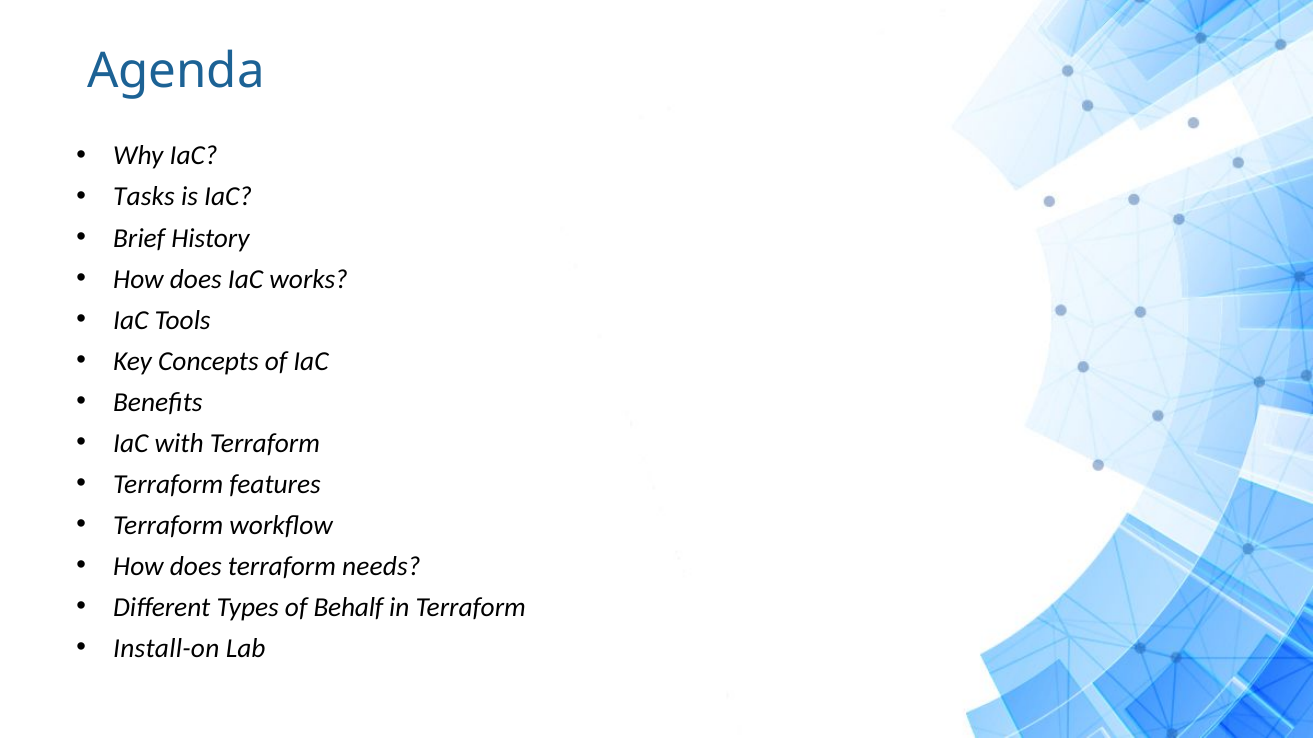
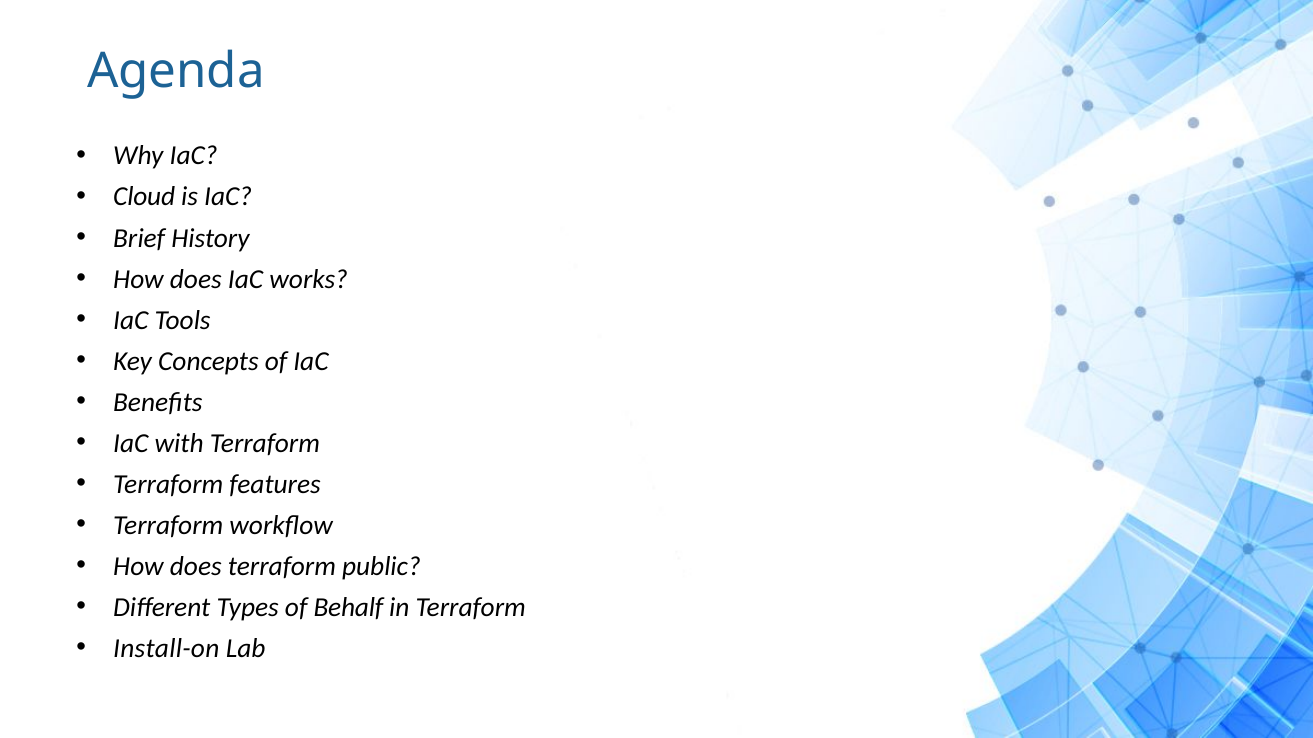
Tasks: Tasks -> Cloud (144, 197)
needs: needs -> public (381, 567)
